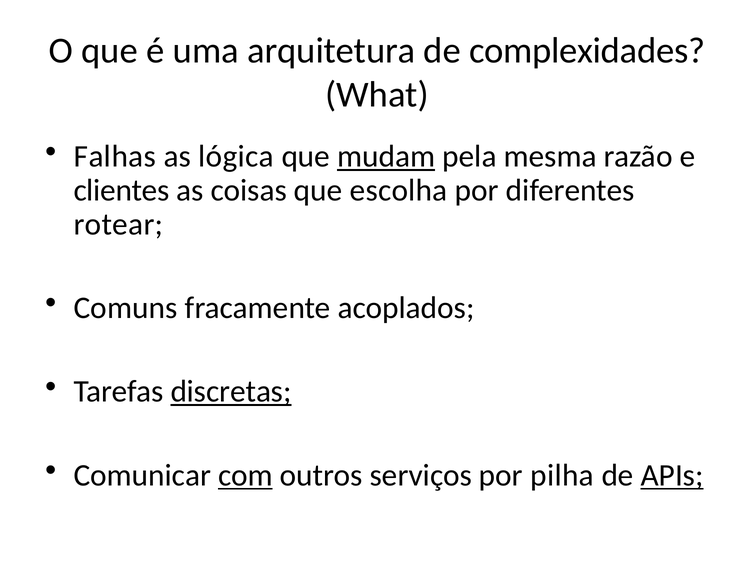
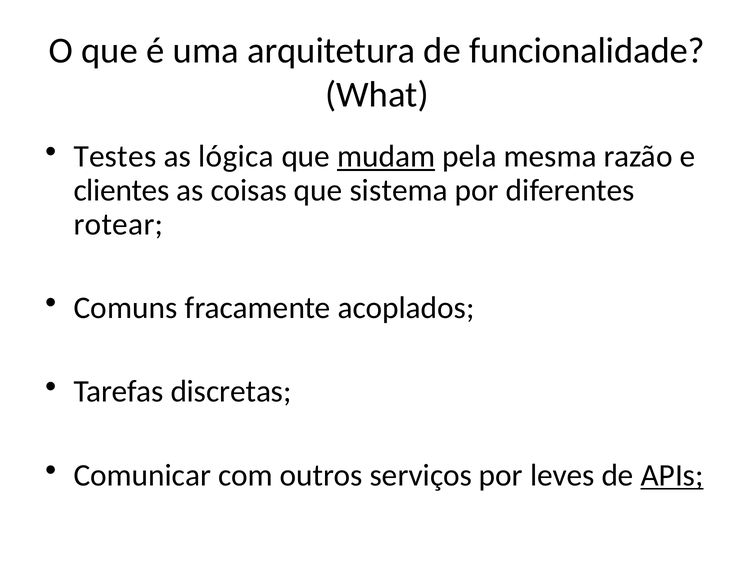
complexidades: complexidades -> funcionalidade (587, 51)
Falhas: Falhas -> Testes (115, 157)
escolha: escolha -> sistema (399, 191)
discretas underline: present -> none (231, 392)
com underline: present -> none (245, 476)
pilha: pilha -> leves (562, 476)
